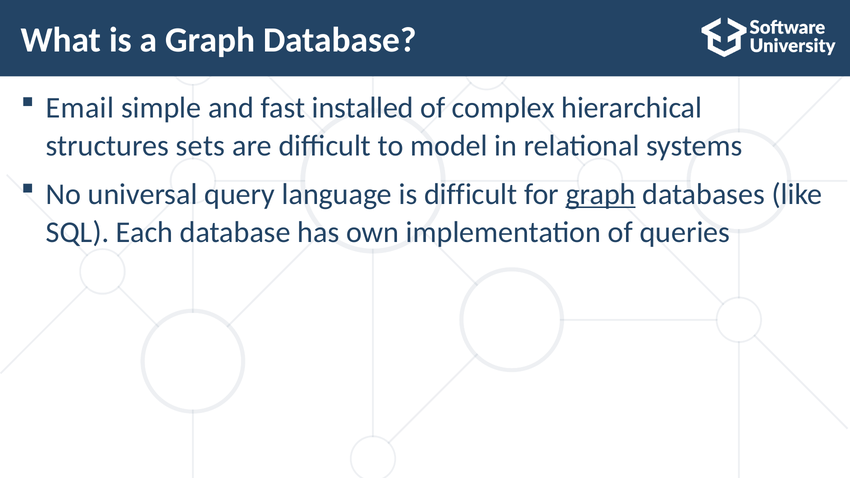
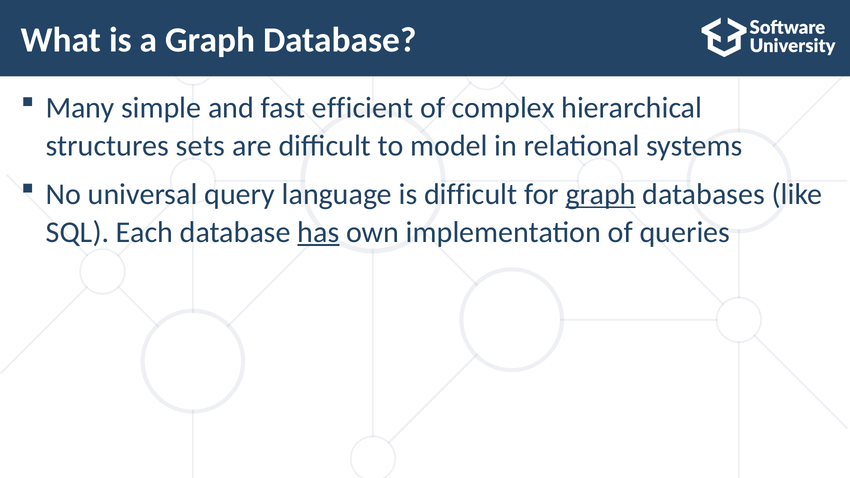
Email: Email -> Many (80, 108)
installed: installed -> efficient (363, 108)
has underline: none -> present (318, 232)
